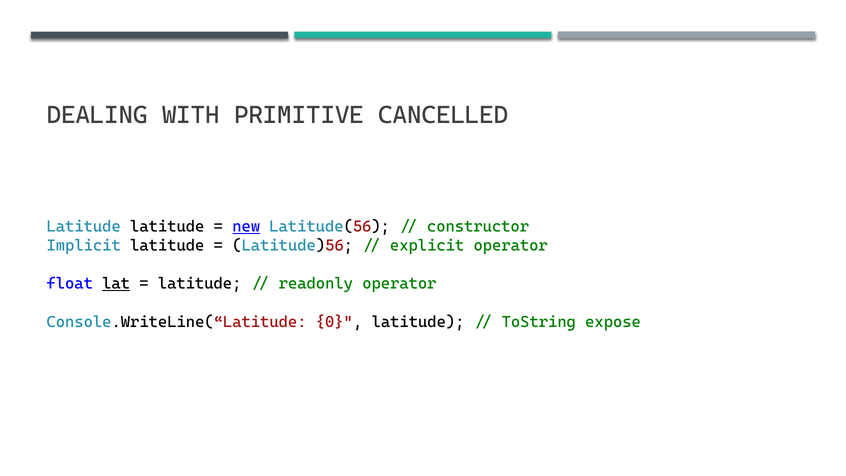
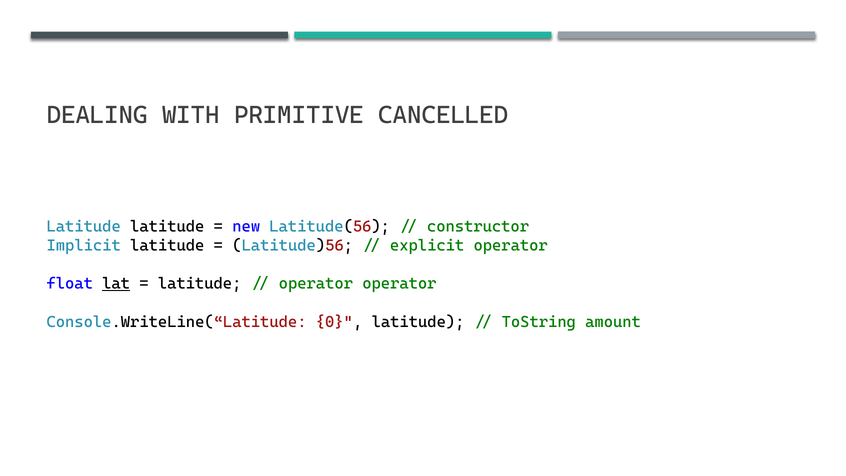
new underline: present -> none (246, 227)
readonly: readonly -> operator (316, 284)
expose: expose -> amount (613, 322)
